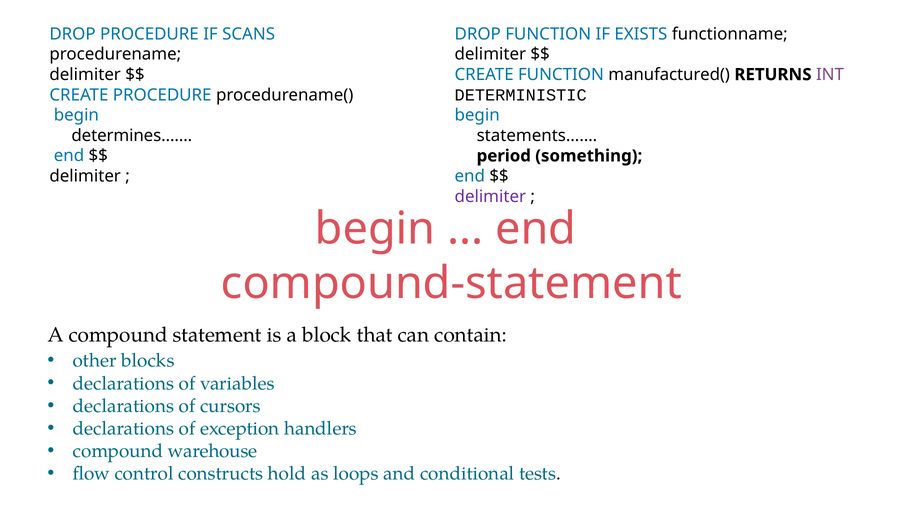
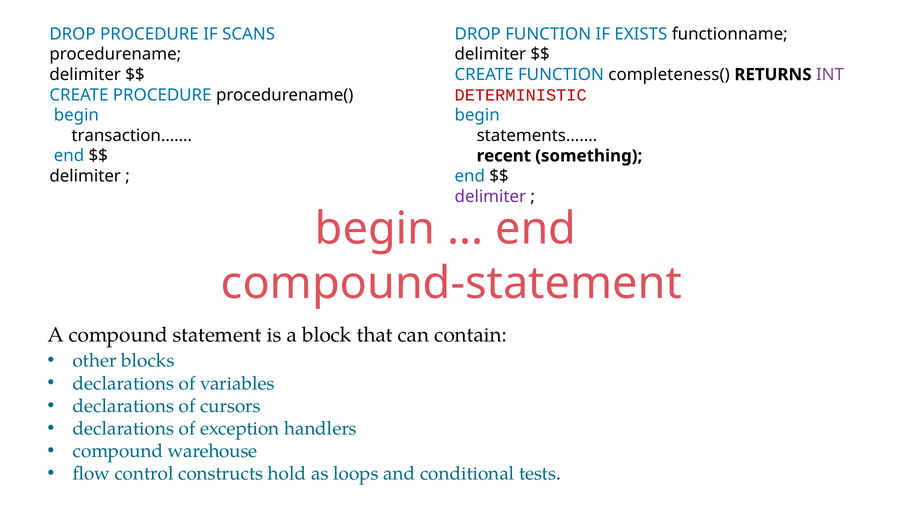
manufactured(: manufactured( -> completeness( (669, 75)
DETERMINISTIC colour: black -> red (521, 95)
determines……: determines…… -> transaction…… (132, 136)
period: period -> recent (504, 156)
